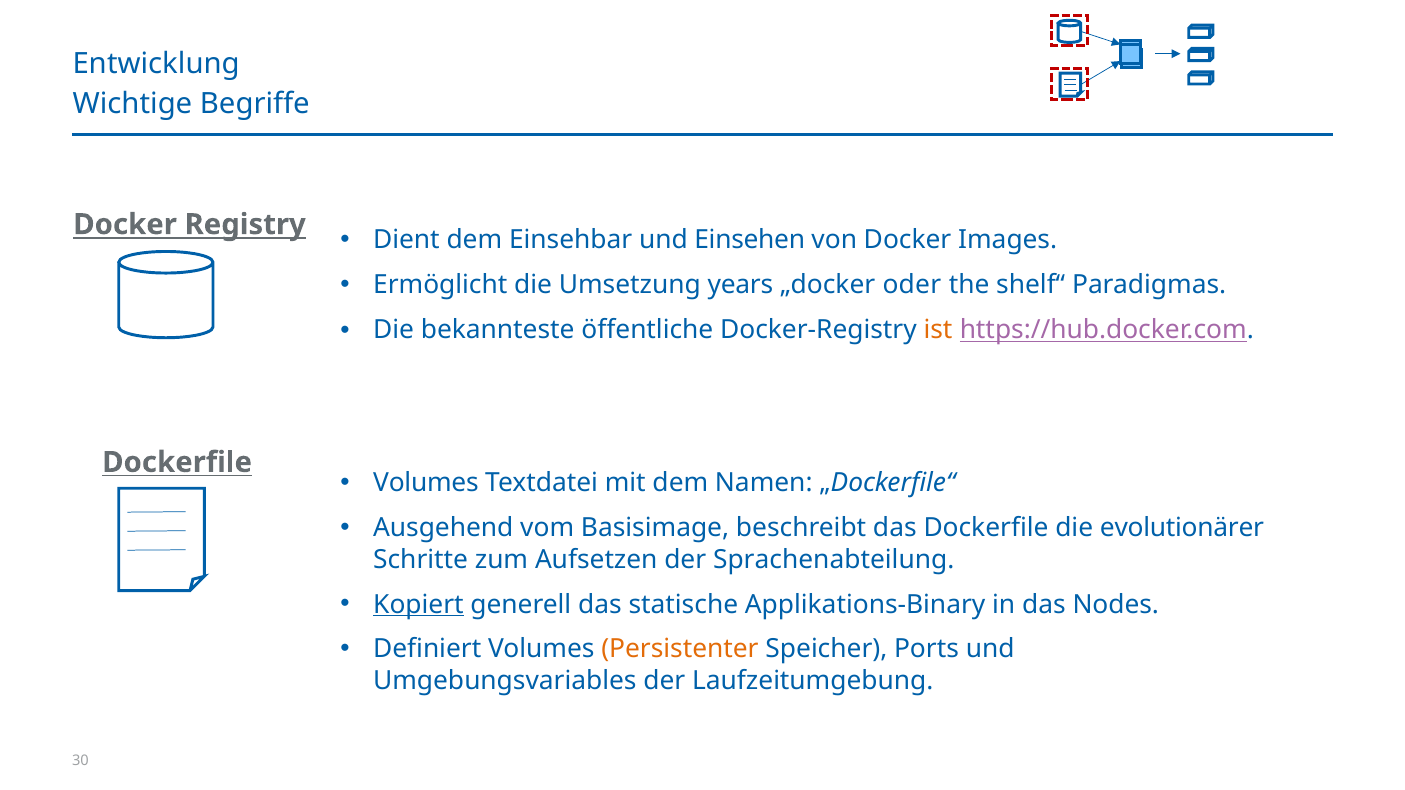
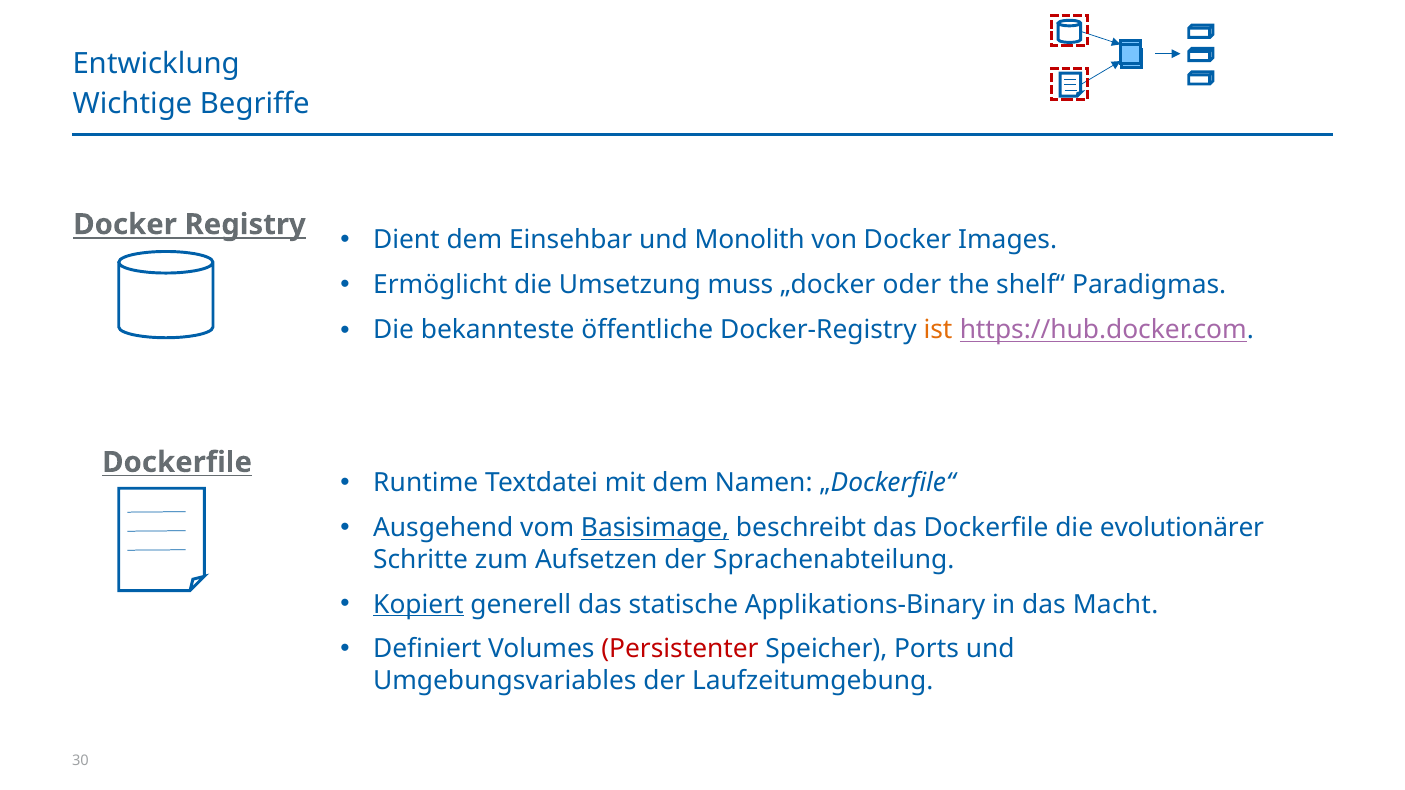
Einsehen: Einsehen -> Monolith (750, 240)
years: years -> muss (740, 285)
Volumes: Volumes -> Runtime (426, 483)
Basisimage underline: none -> present (655, 528)
Nodes: Nodes -> Macht (1116, 605)
Persistenter colour: orange -> red (680, 649)
